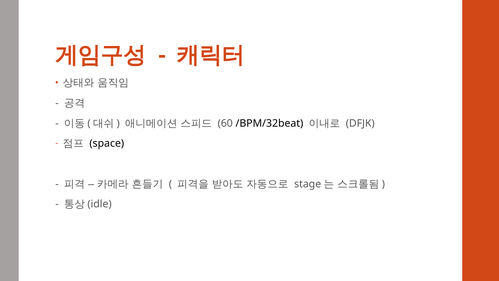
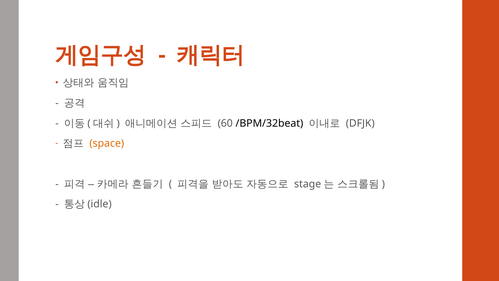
space colour: black -> orange (107, 143)
